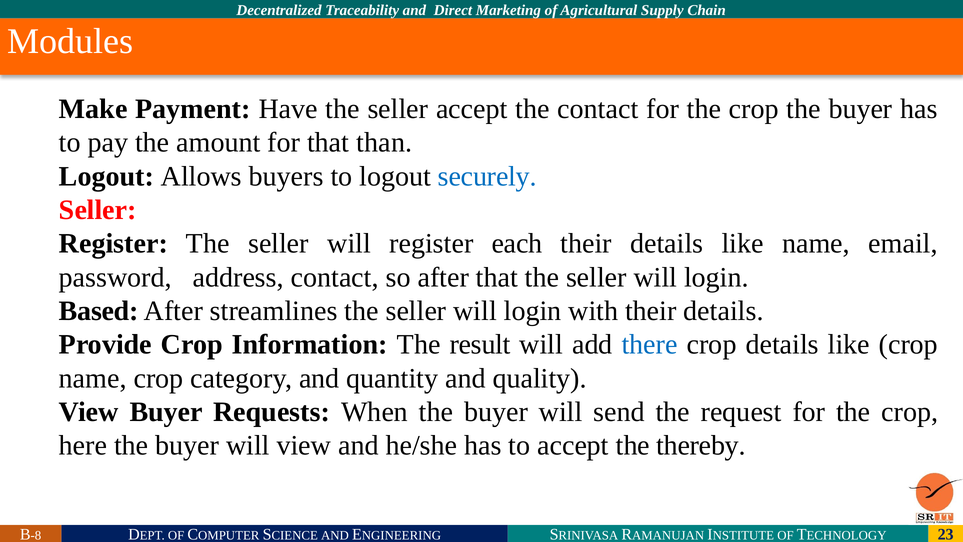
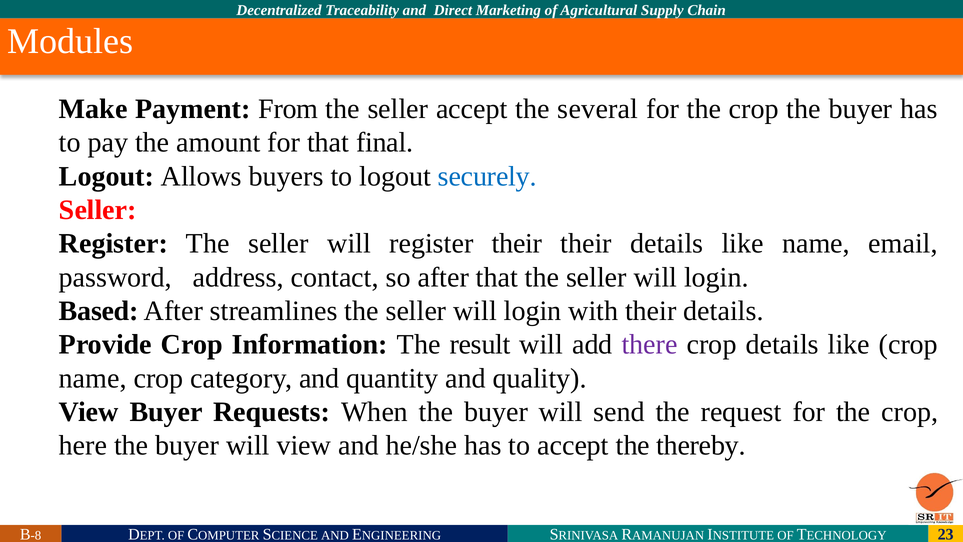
Have: Have -> From (288, 109)
the contact: contact -> several (598, 109)
than: than -> final (385, 143)
register each: each -> their (517, 244)
there colour: blue -> purple (650, 344)
